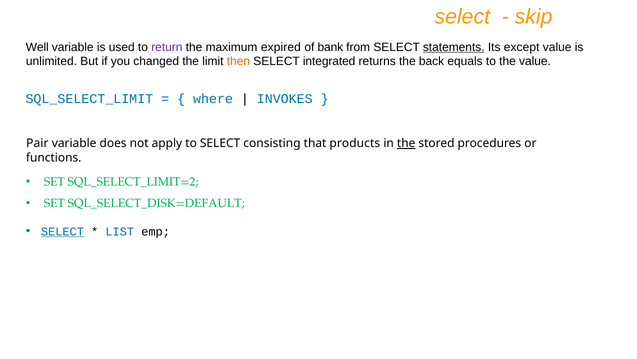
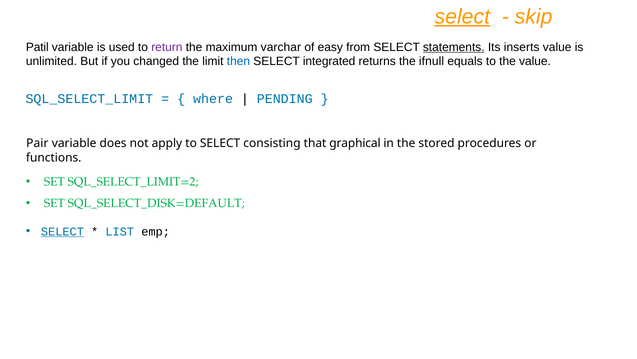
select underline: none -> present (462, 17)
Well: Well -> Patil (37, 47)
expired: expired -> varchar (281, 47)
bank: bank -> easy (330, 47)
except: except -> inserts (522, 47)
then colour: orange -> blue (238, 61)
back: back -> ifnull (432, 61)
INVOKES: INVOKES -> PENDING (285, 99)
products: products -> graphical (355, 143)
the underline: present -> none (406, 143)
